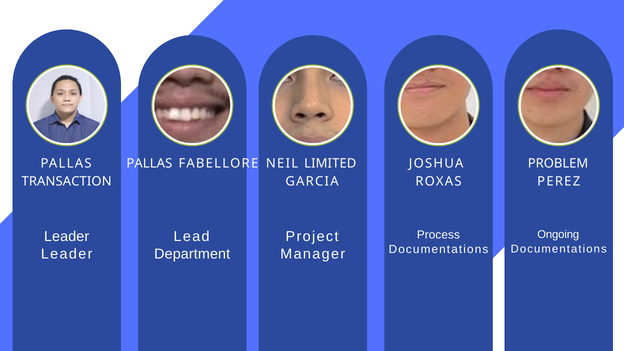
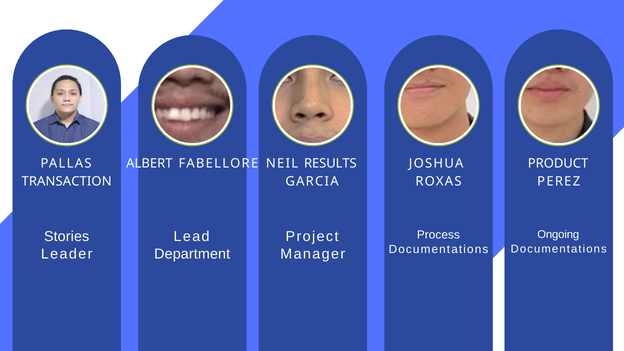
PALLAS: PALLAS -> ALBERT (149, 163)
LIMITED: LIMITED -> RESULTS (330, 163)
PROBLEM: PROBLEM -> PRODUCT (558, 163)
Leader: Leader -> Stories (67, 236)
